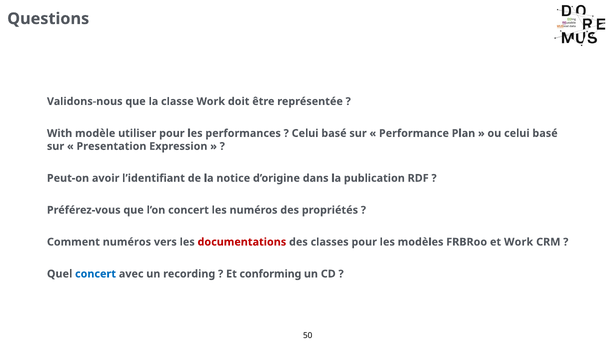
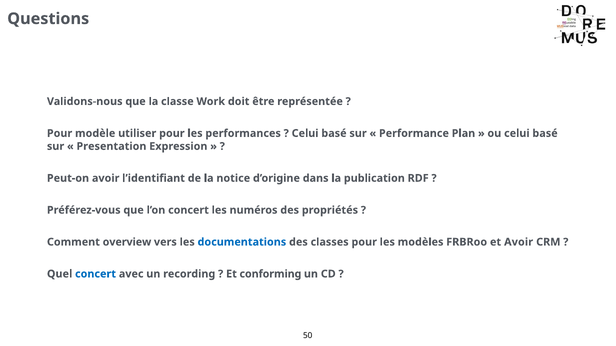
With: With -> Pour (60, 133)
Comment numéros: numéros -> overview (127, 242)
documentations colour: red -> blue (242, 242)
et Work: Work -> Avoir (519, 242)
